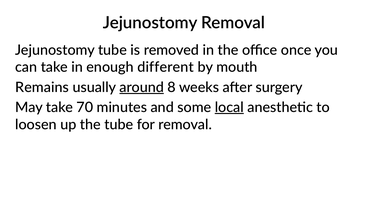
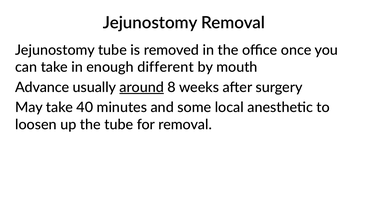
Remains: Remains -> Advance (42, 88)
70: 70 -> 40 (85, 108)
local underline: present -> none (229, 108)
